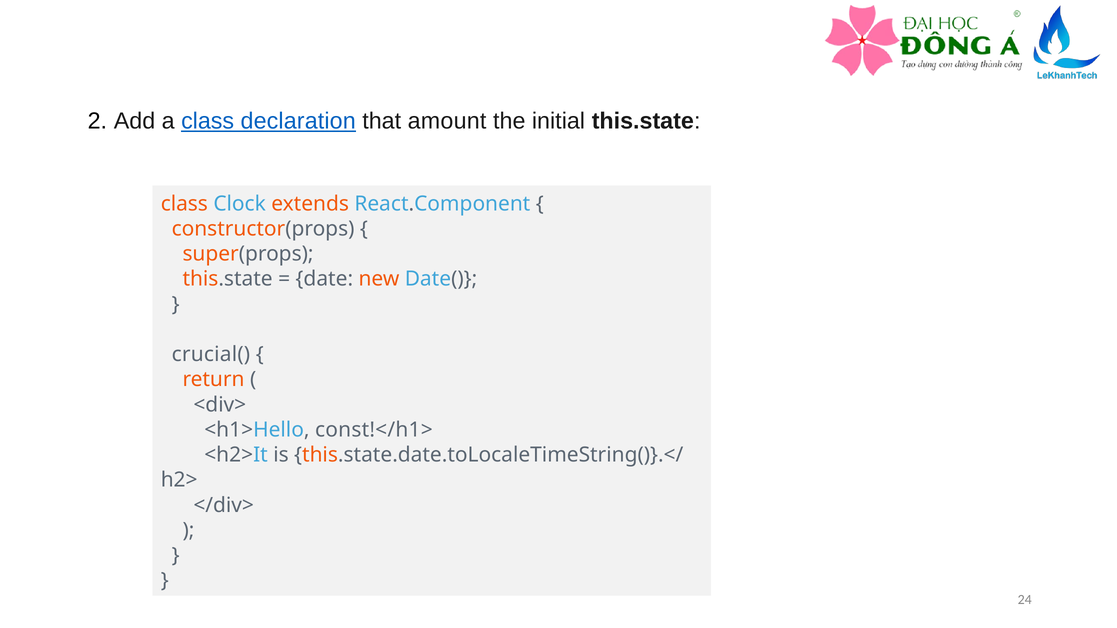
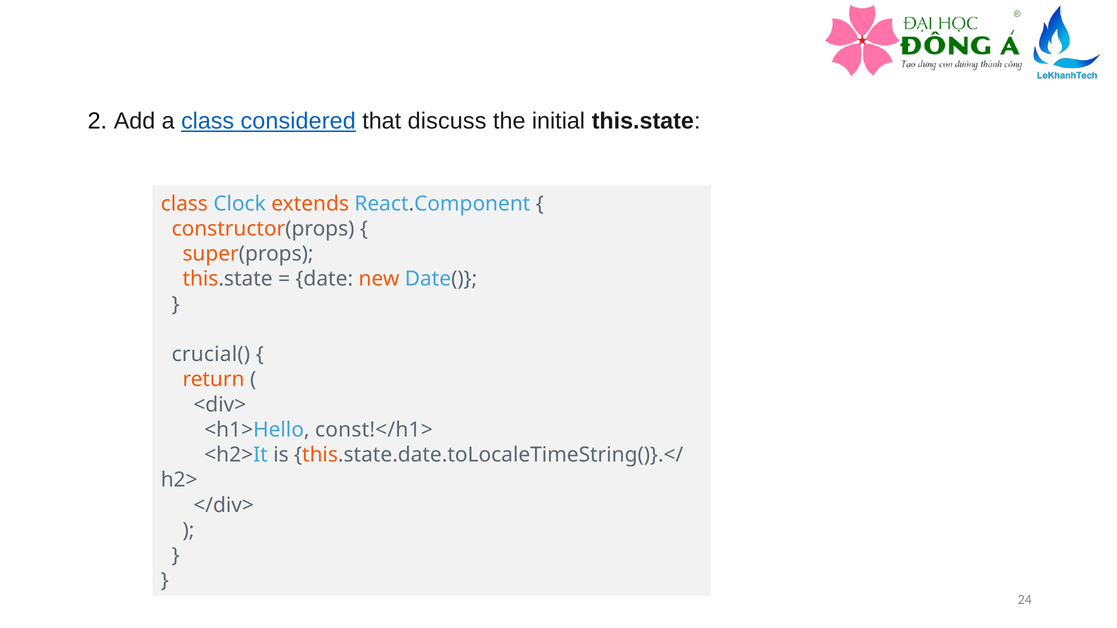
declaration: declaration -> considered (298, 121)
amount: amount -> discuss (447, 121)
